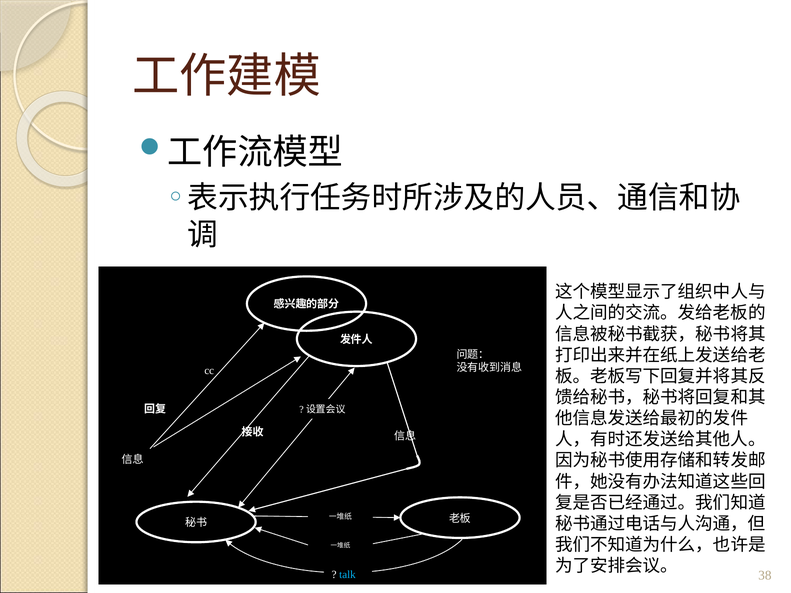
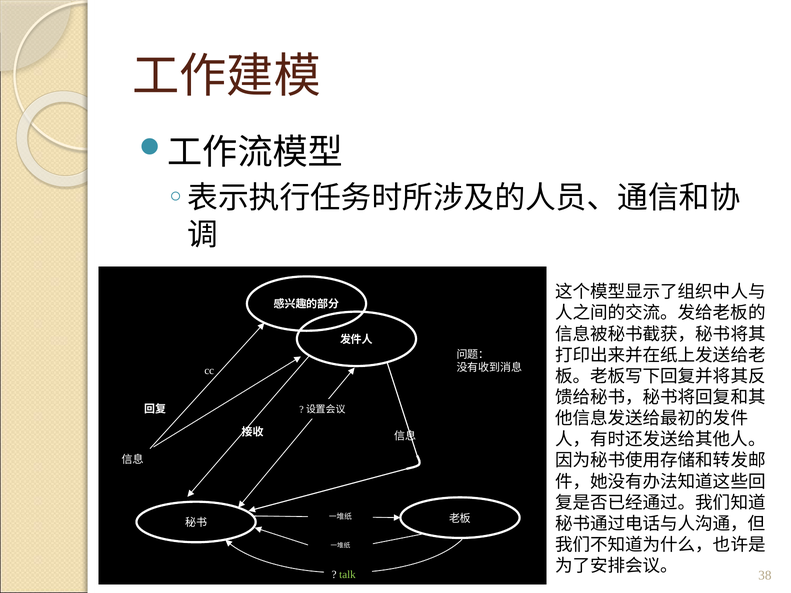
talk colour: light blue -> light green (347, 575)
